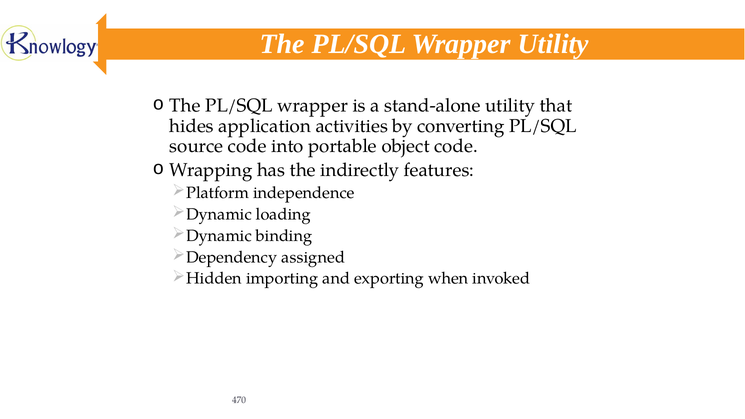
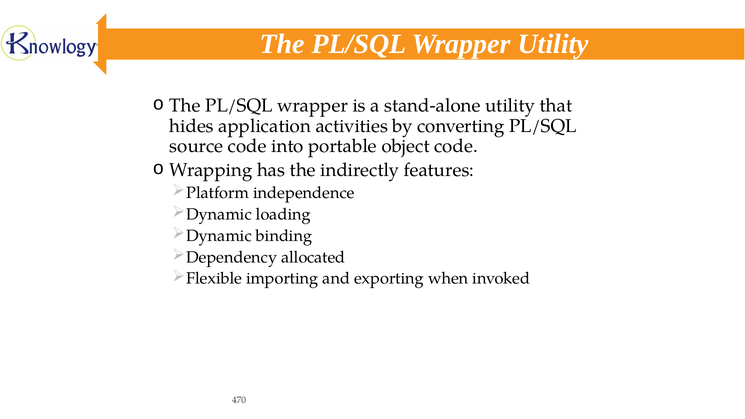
assigned: assigned -> allocated (313, 257)
Hidden: Hidden -> Flexible (214, 279)
